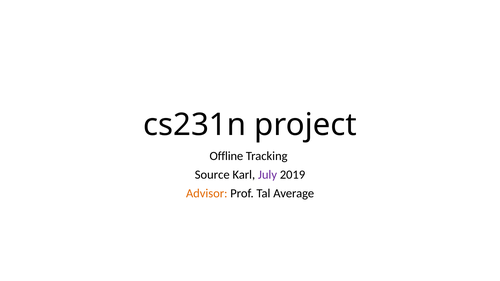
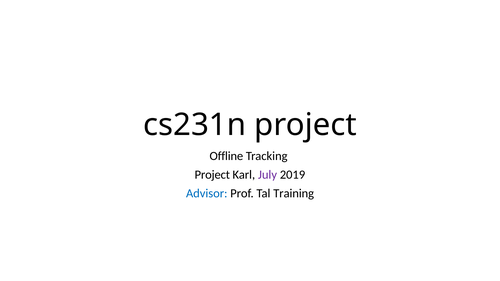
Source: Source -> Project (212, 175)
Advisor colour: orange -> blue (207, 194)
Average: Average -> Training (294, 194)
